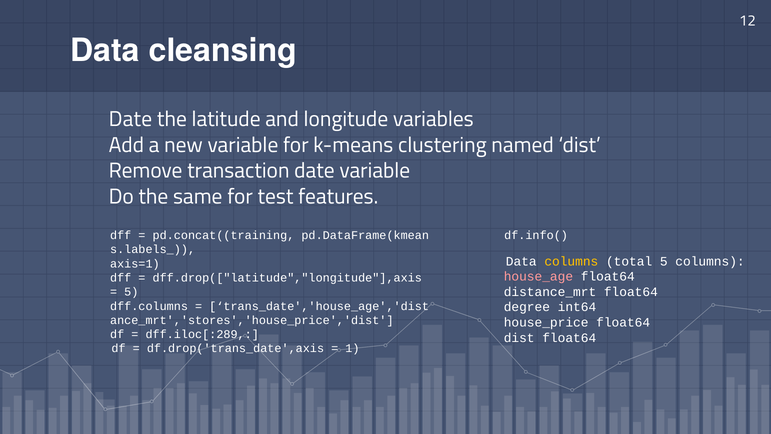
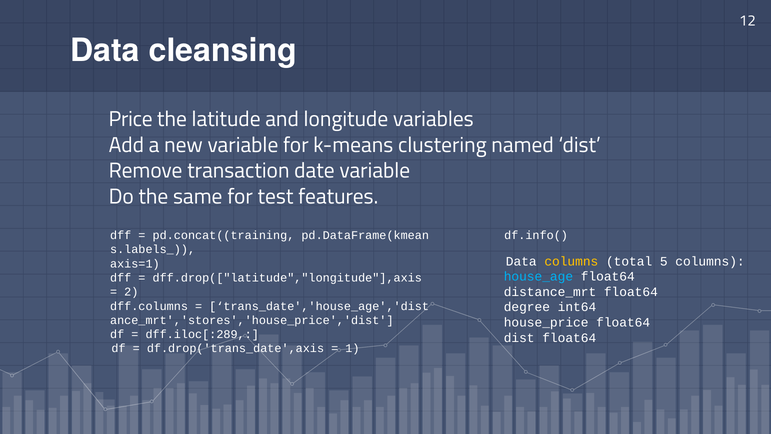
Date: Date -> Price (131, 119)
house_age colour: pink -> light blue (538, 276)
5: 5 -> 2 (131, 292)
